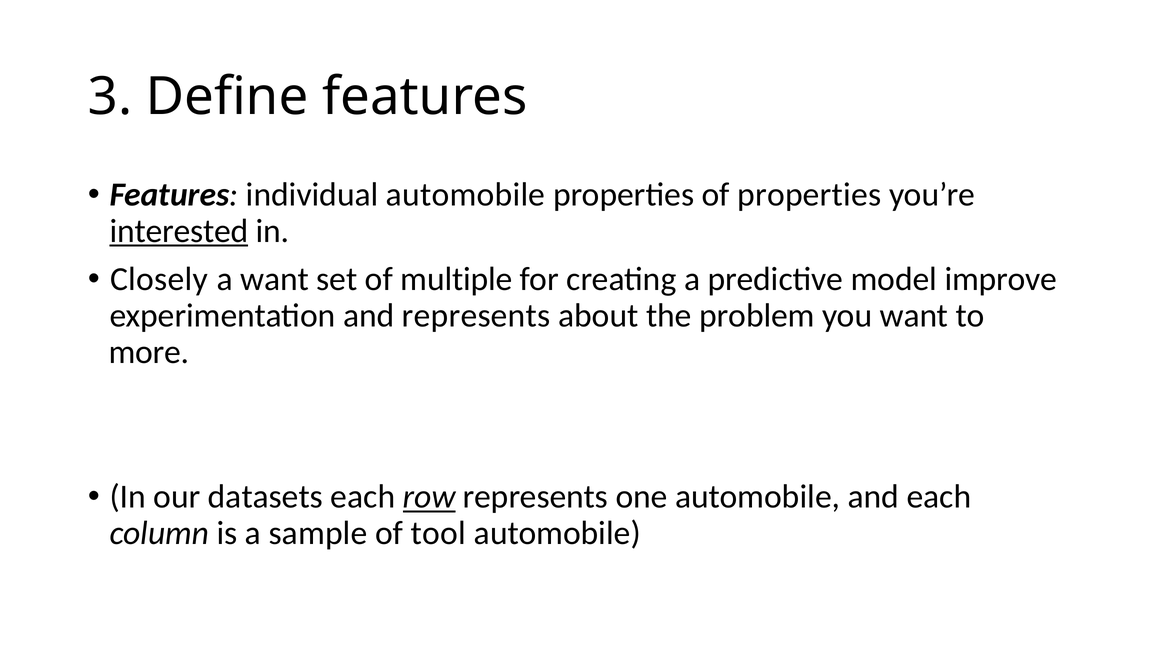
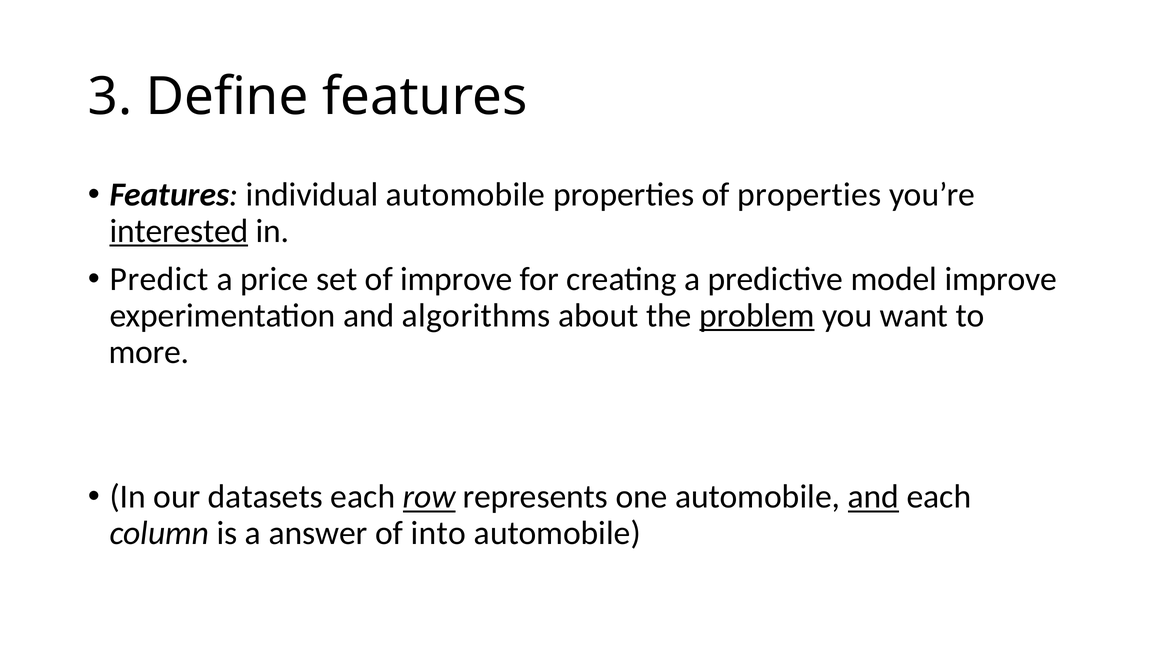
Closely: Closely -> Predict (159, 280)
a want: want -> price (274, 280)
of multiple: multiple -> improve (456, 280)
and represents: represents -> algorithms (476, 316)
problem underline: none -> present (757, 316)
and underline: none -> present (873, 497)
sample: sample -> answer (318, 534)
tool: tool -> into (438, 534)
